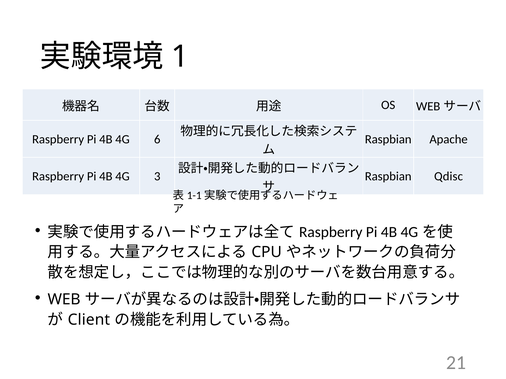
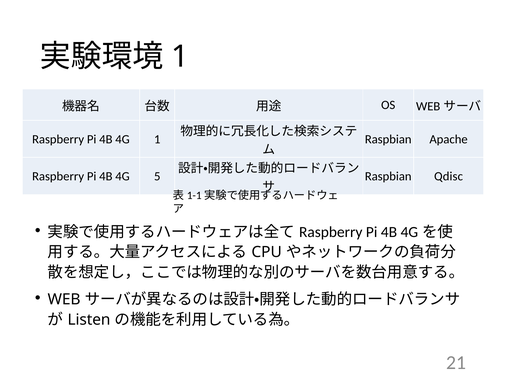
4G 6: 6 -> 1 (157, 139)
3: 3 -> 5 (157, 177)
Client: Client -> Listen (89, 320)
